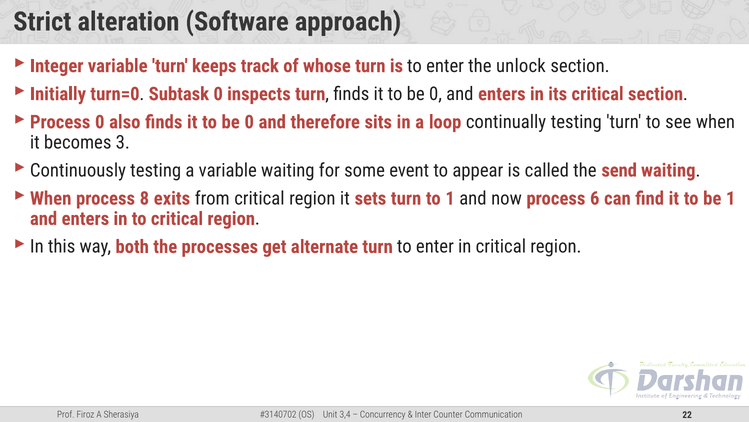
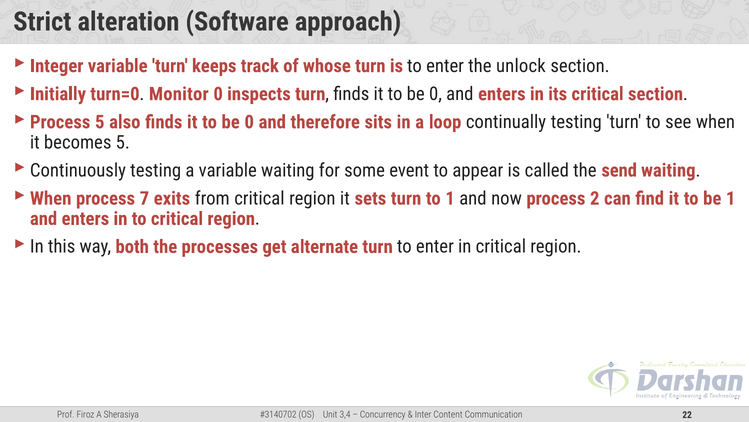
Subtask: Subtask -> Monitor (179, 94)
Process 0: 0 -> 5 (100, 122)
becomes 3: 3 -> 5 (123, 142)
8: 8 -> 7 (144, 198)
6: 6 -> 2 (595, 198)
Counter: Counter -> Content (448, 414)
